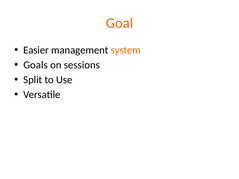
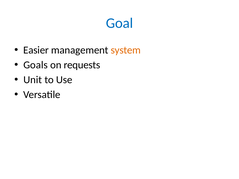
Goal colour: orange -> blue (119, 23)
sessions: sessions -> requests (82, 65)
Split: Split -> Unit (33, 80)
